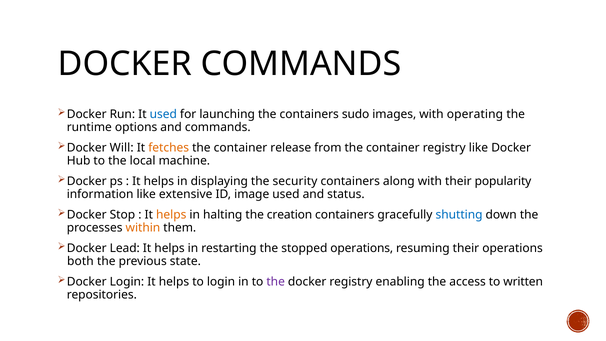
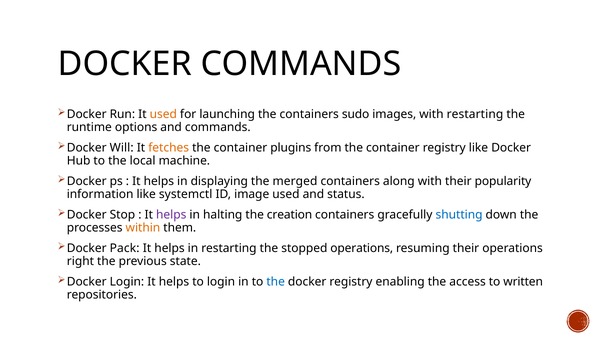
used colour: blue -> orange (163, 114)
with operating: operating -> restarting (475, 114)
release: release -> plugins (291, 148)
security: security -> merged (295, 181)
extensive: extensive -> systemctl (186, 194)
helps colour: orange -> purple (171, 215)
Lead: Lead -> Pack (125, 248)
both: both -> right (80, 261)
the colour: purple -> blue (276, 282)
